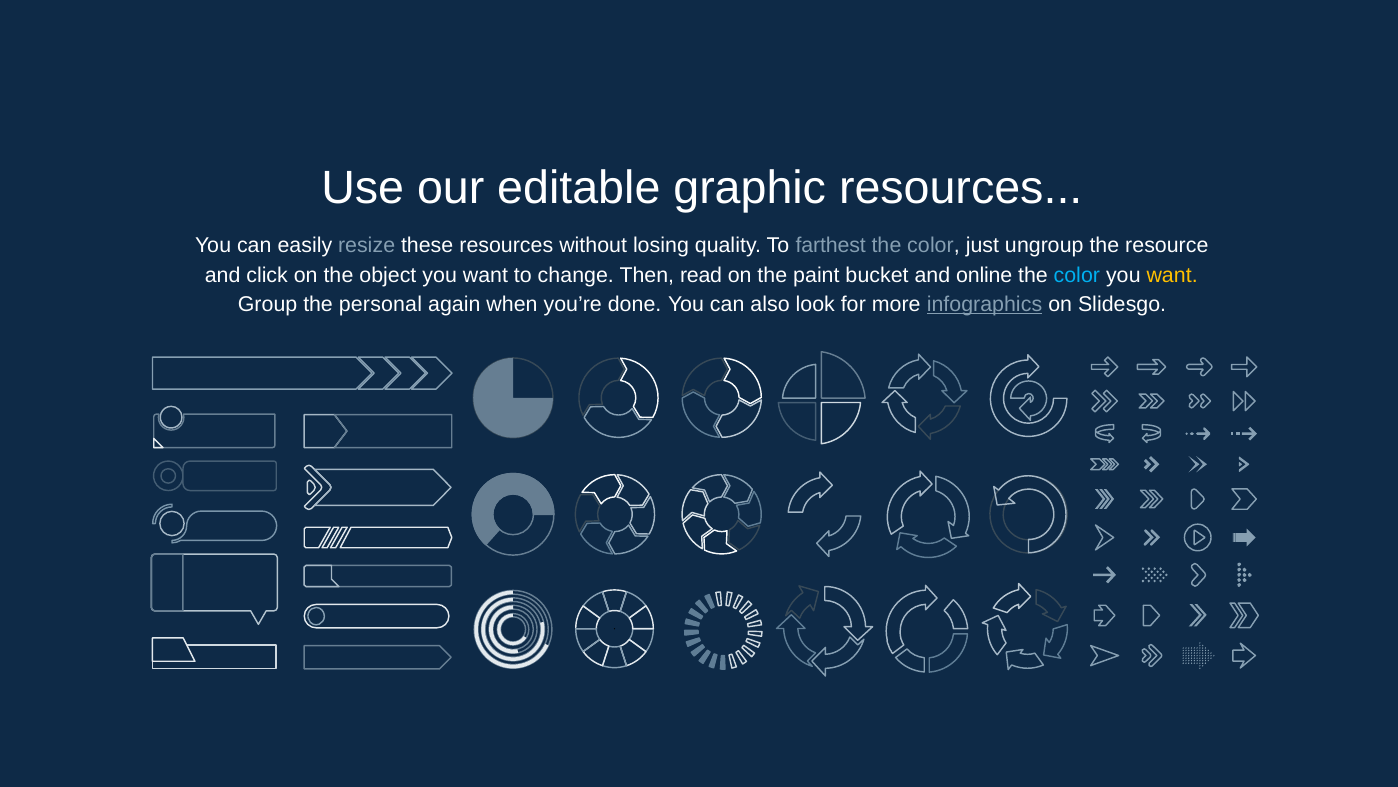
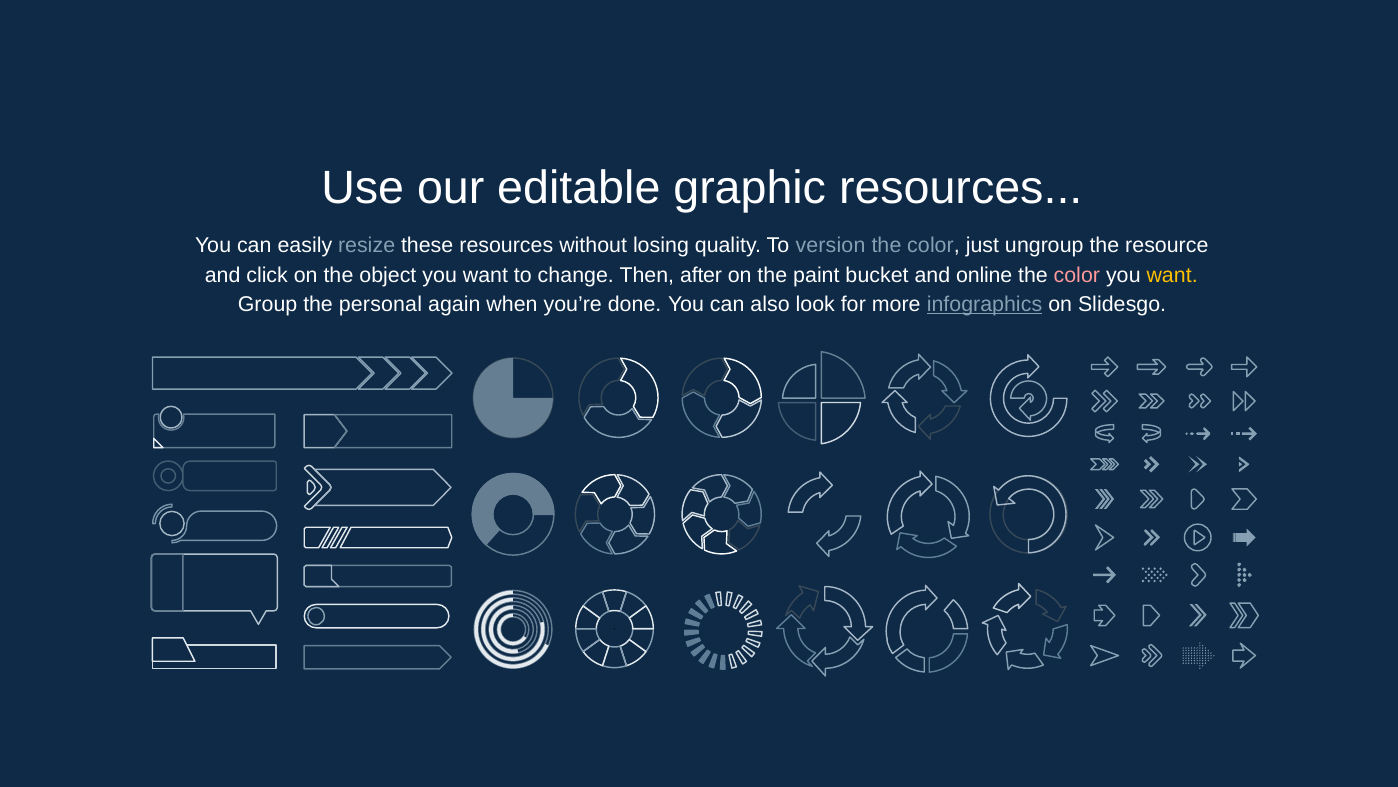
farthest: farthest -> version (830, 245)
read: read -> after (701, 275)
color colour: light blue -> pink (1077, 275)
